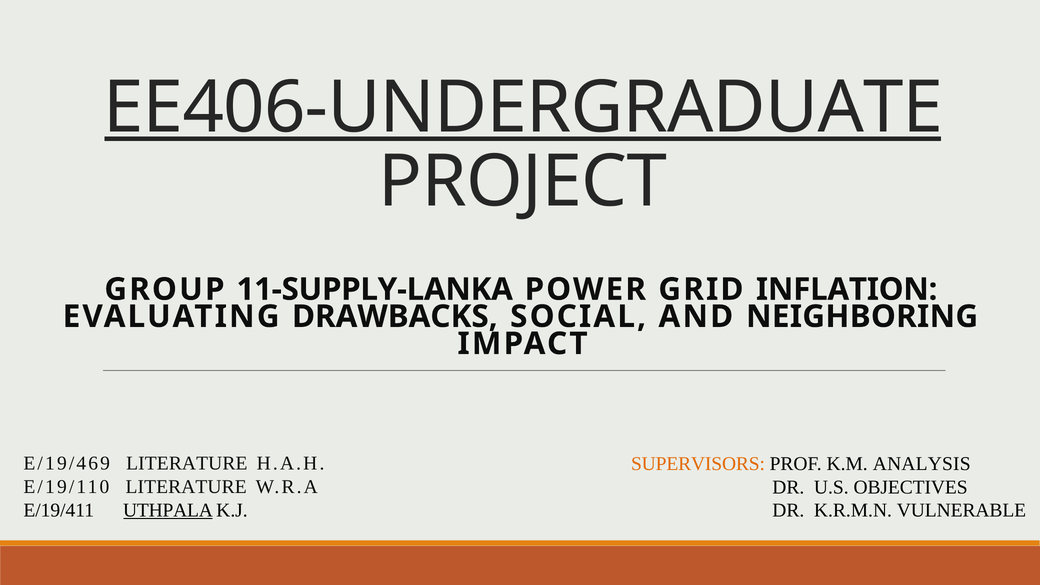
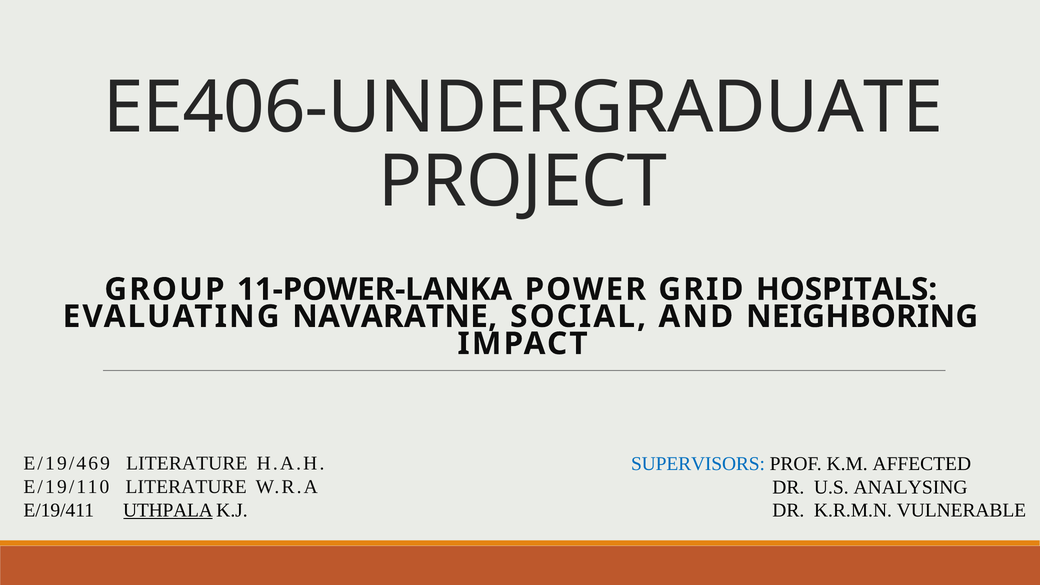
EE406-UNDERGRADUATE underline: present -> none (523, 108)
11-SUPPLY-LANKA: 11-SUPPLY-LANKA -> 11-POWER-LANKA (375, 289)
INFLATION: INFLATION -> HOSPITALS (847, 289)
DRAWBACKS: DRAWBACKS -> NAVARATNE (395, 317)
SUPERVISORS colour: orange -> blue (698, 464)
ANALYSIS: ANALYSIS -> AFFECTED (922, 464)
OBJECTIVES: OBJECTIVES -> ANALYSING (911, 487)
